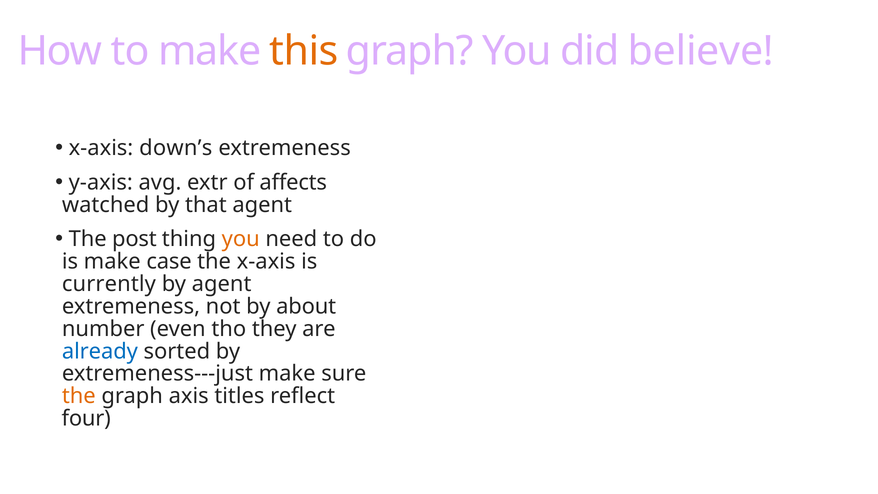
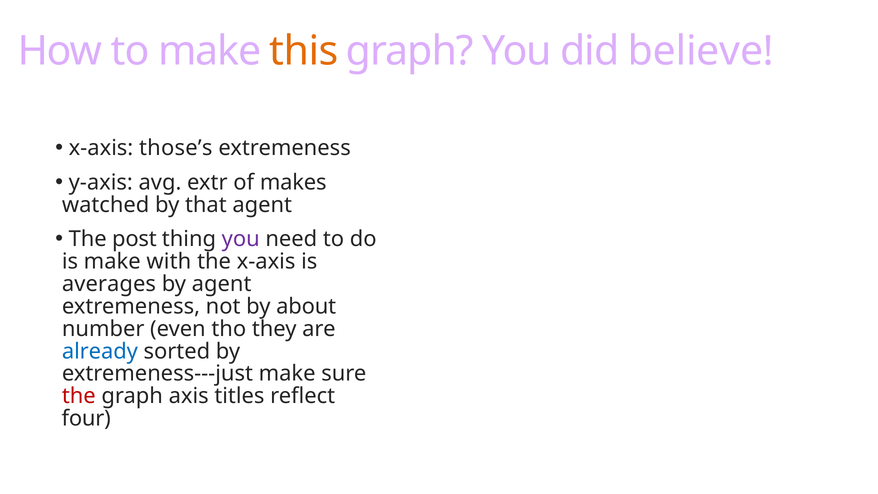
down’s: down’s -> those’s (176, 148)
affects: affects -> makes (293, 182)
you colour: orange -> purple (241, 239)
case: case -> with (169, 262)
currently: currently -> averages (109, 284)
the colour: orange -> red (79, 396)
